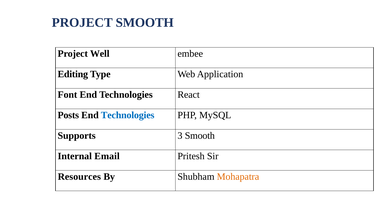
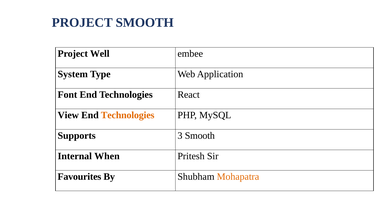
Editing: Editing -> System (73, 74)
Posts: Posts -> View (68, 115)
Technologies colour: blue -> orange (128, 115)
Email: Email -> When (107, 156)
Resources: Resources -> Favourites (79, 177)
